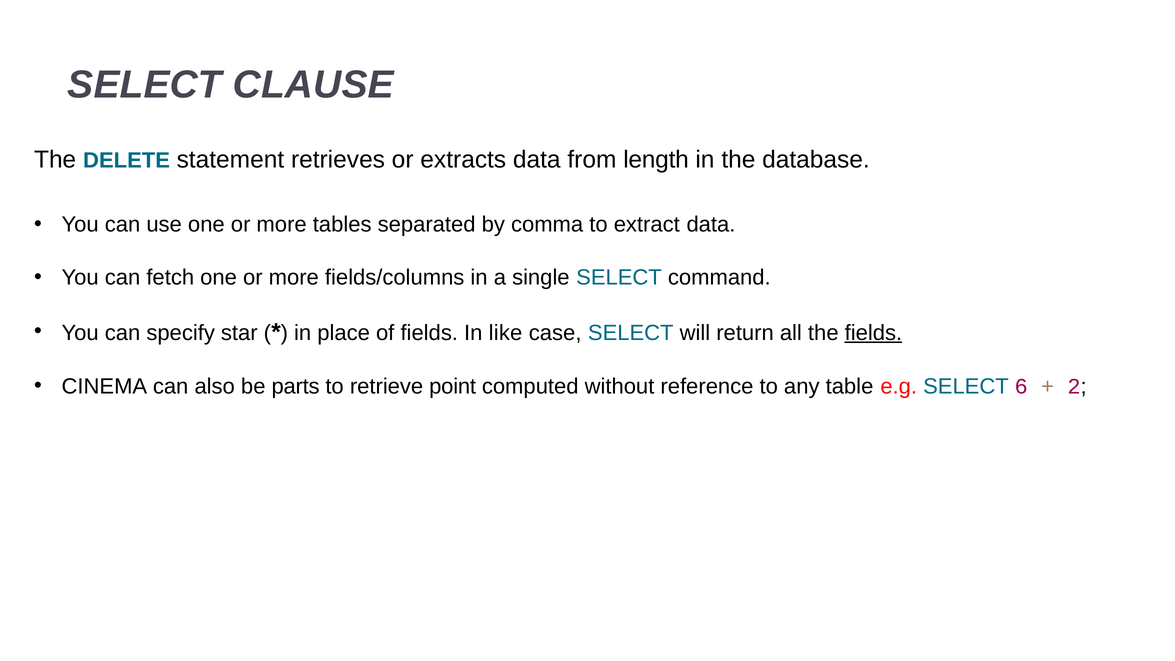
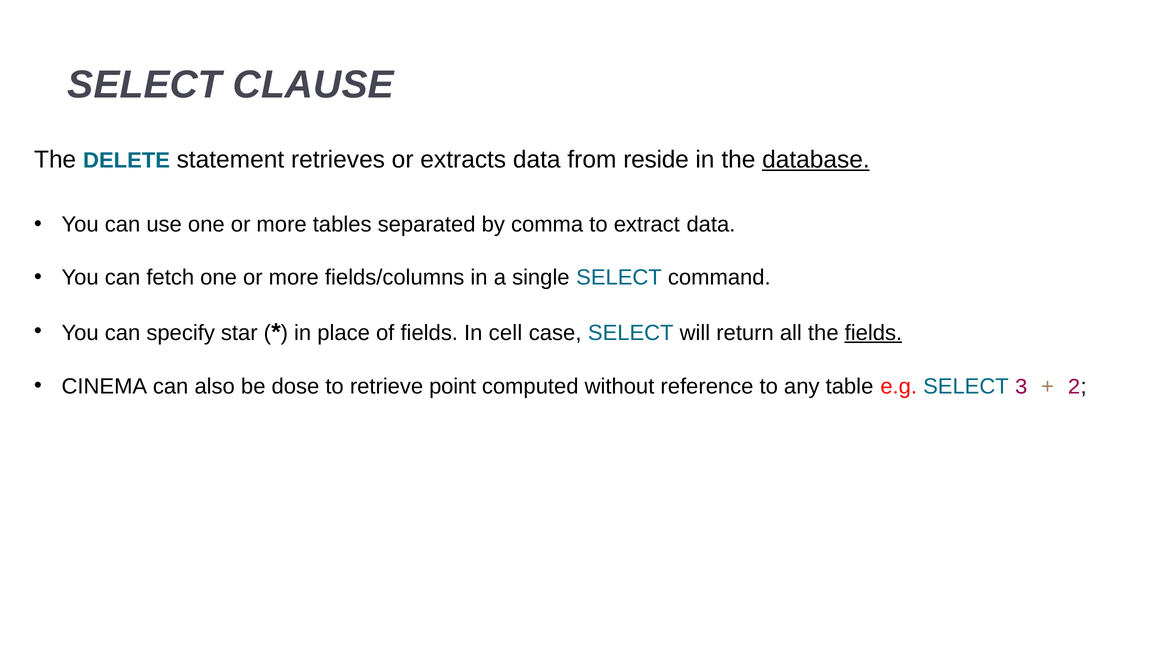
length: length -> reside (656, 160)
database underline: none -> present (816, 160)
like: like -> cell (506, 333)
parts: parts -> dose (295, 386)
6: 6 -> 3 (1021, 386)
